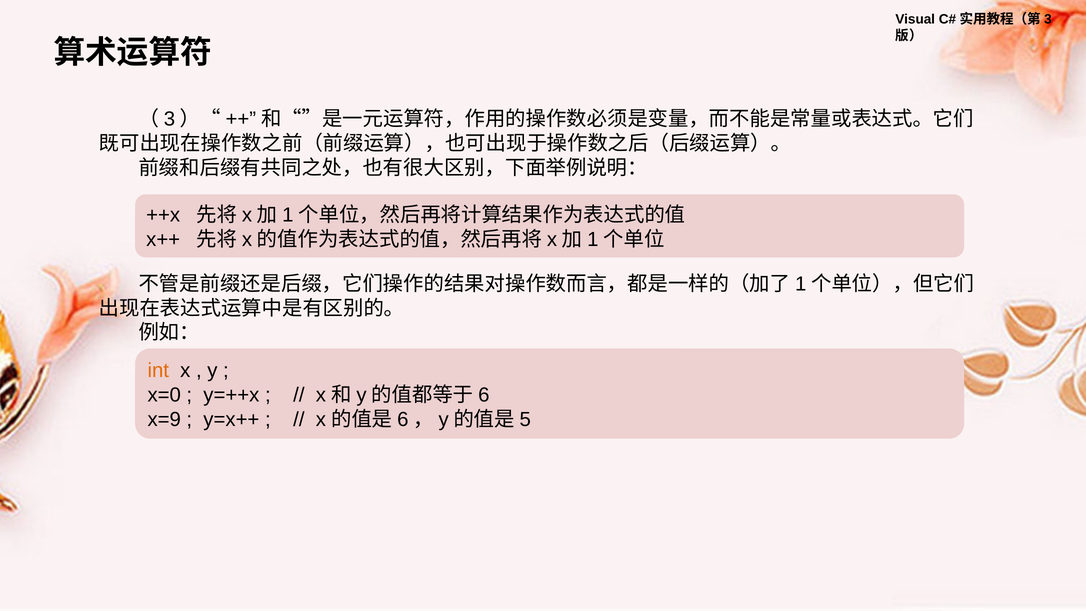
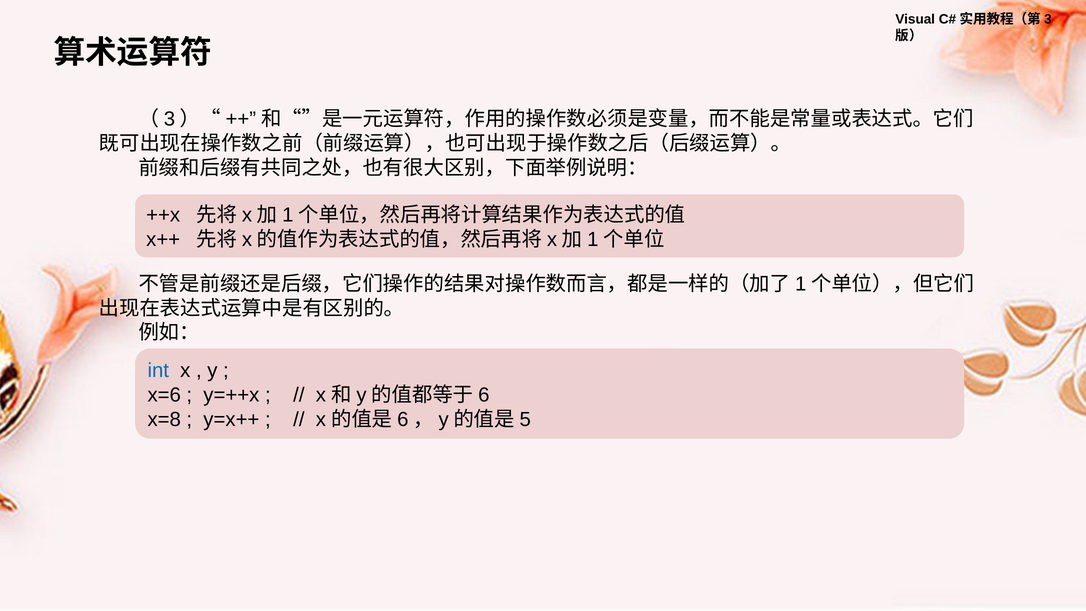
int colour: orange -> blue (158, 370)
x=0: x=0 -> x=6 (164, 395)
x=9: x=9 -> x=8 (164, 419)
